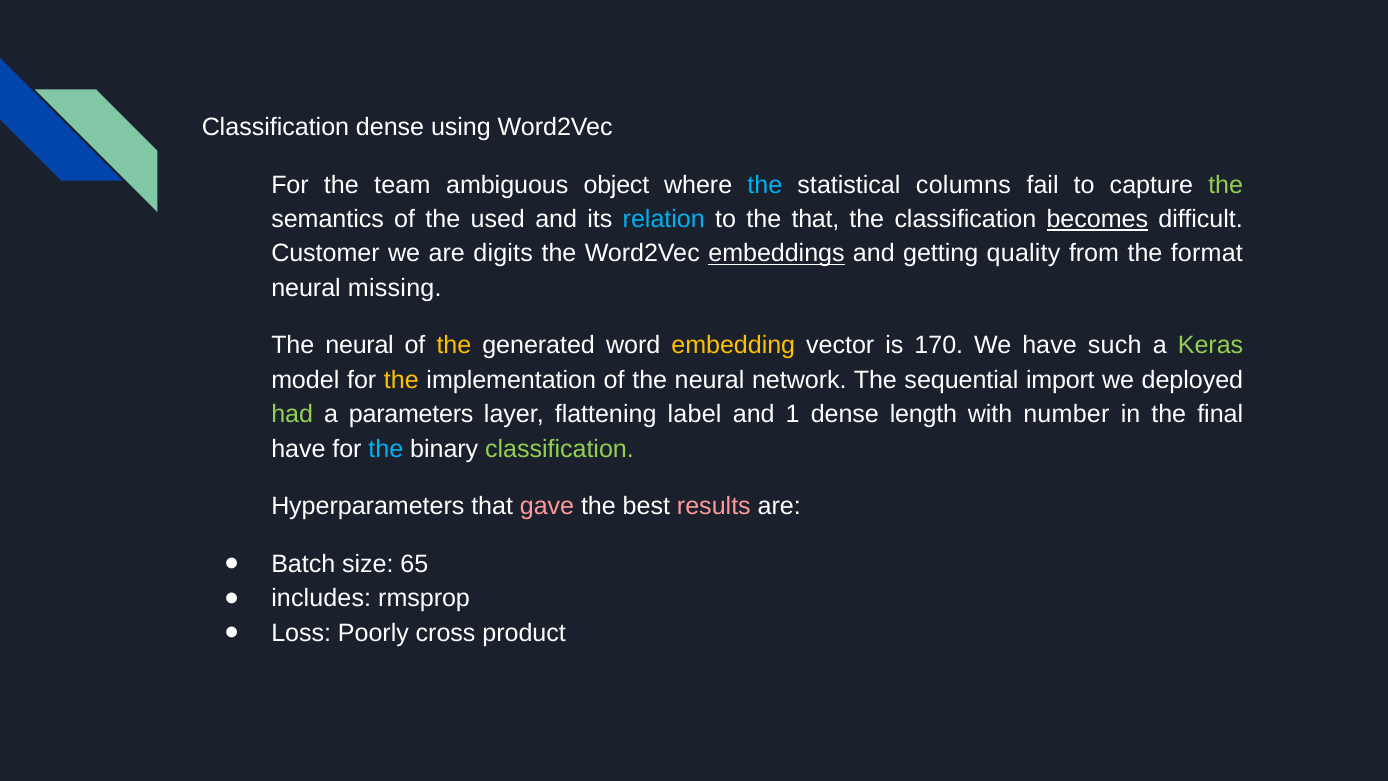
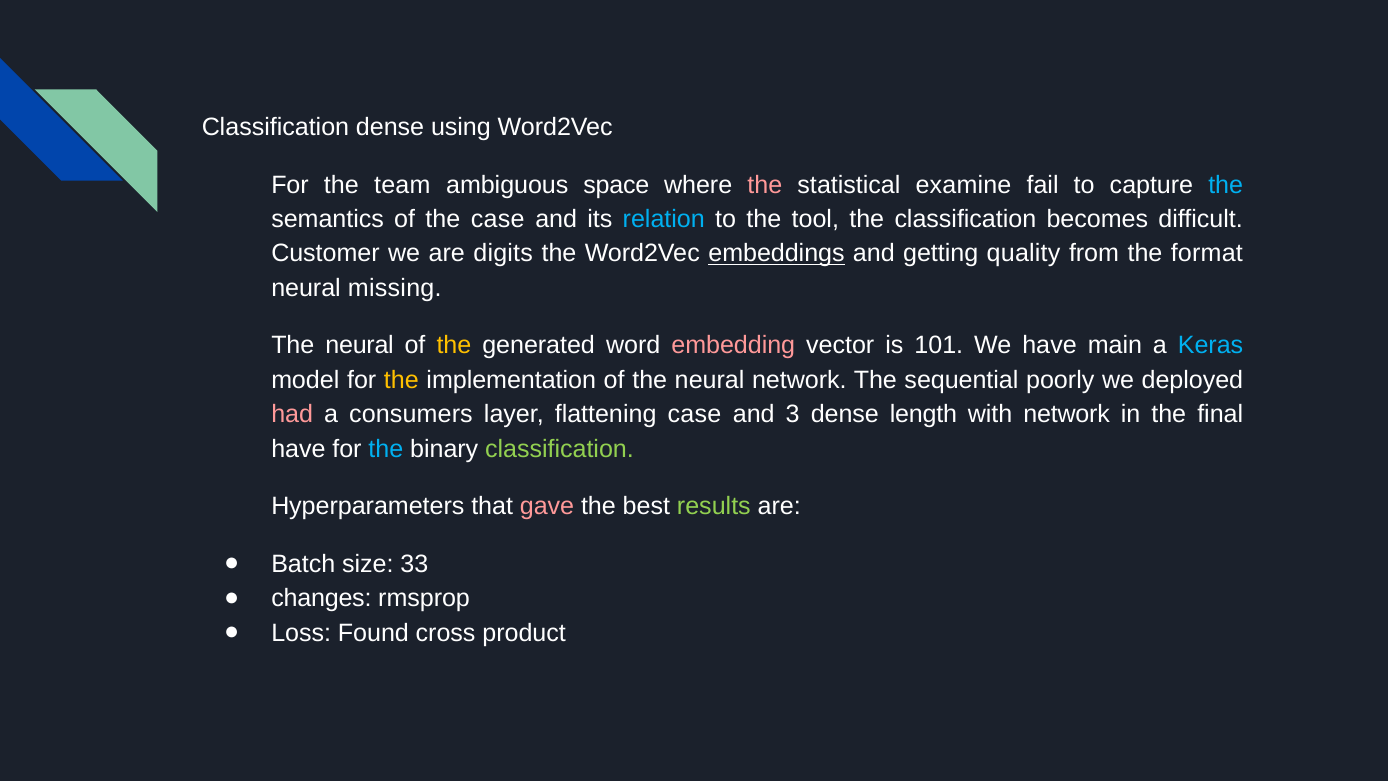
object: object -> space (616, 185)
the colour: light blue -> pink (765, 185)
columns: columns -> examine (963, 185)
the colour: light green -> light blue (1226, 185)
the used: used -> case (498, 219)
the that: that -> tool (815, 219)
becomes underline: present -> none (1097, 219)
embedding colour: yellow -> pink (733, 345)
170: 170 -> 101 (939, 345)
such: such -> main (1115, 345)
Keras colour: light green -> light blue (1211, 345)
import: import -> poorly (1060, 380)
had colour: light green -> pink (292, 414)
parameters: parameters -> consumers (411, 414)
flattening label: label -> case (695, 414)
1: 1 -> 3 (793, 414)
with number: number -> network (1067, 414)
results colour: pink -> light green (714, 506)
65: 65 -> 33 (414, 564)
includes: includes -> changes (321, 598)
Poorly: Poorly -> Found (373, 633)
